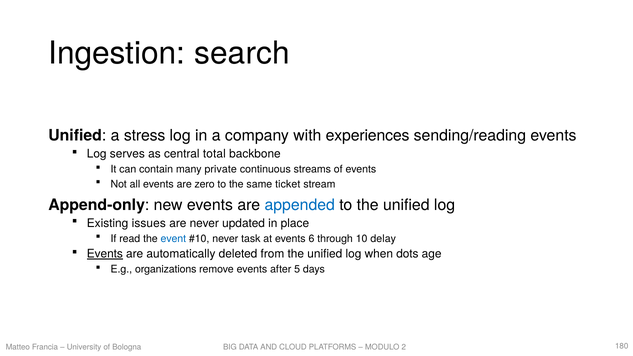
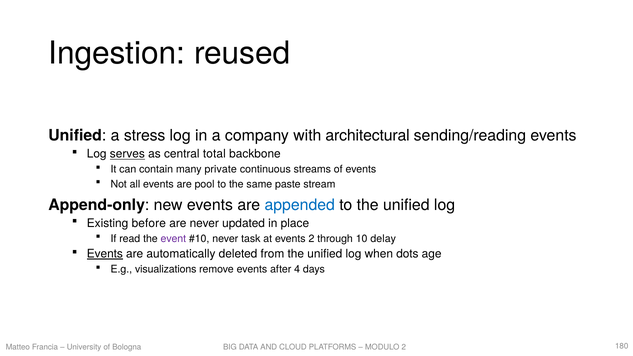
search: search -> reused (242, 53)
experiences: experiences -> architectural (368, 136)
serves underline: none -> present (127, 154)
zero: zero -> pool (205, 184)
ticket: ticket -> paste (288, 184)
issues: issues -> before (149, 223)
event colour: blue -> purple (173, 239)
events 6: 6 -> 2 (311, 239)
organizations: organizations -> visualizations (166, 269)
5: 5 -> 4 (297, 269)
